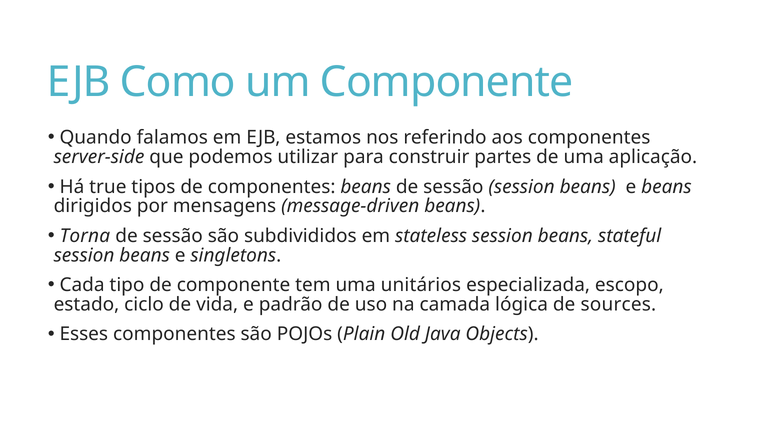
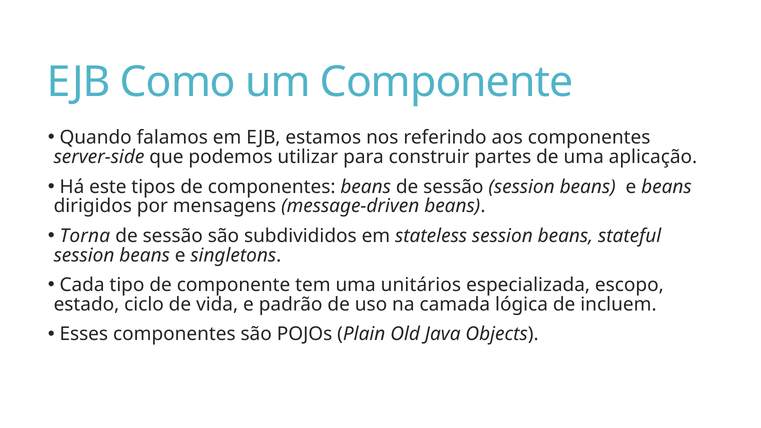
true: true -> este (108, 187)
sources: sources -> incluem (618, 305)
